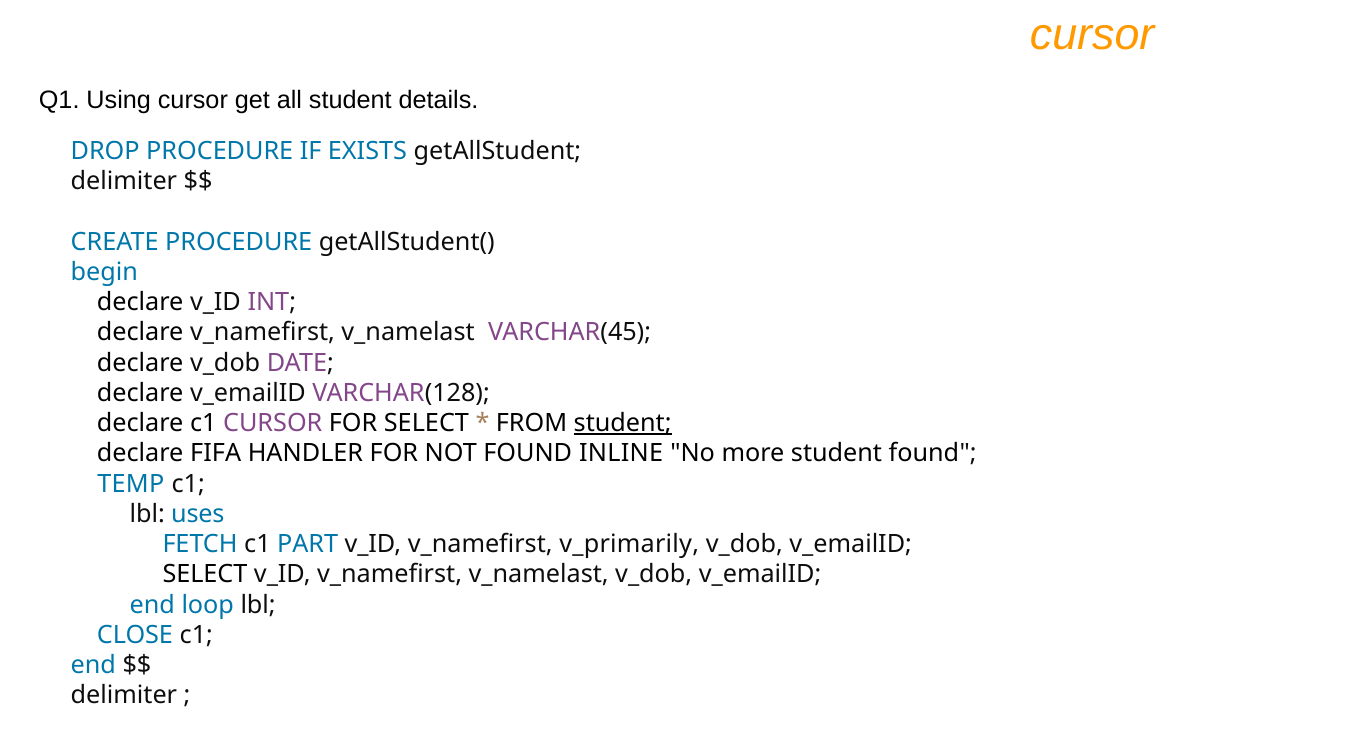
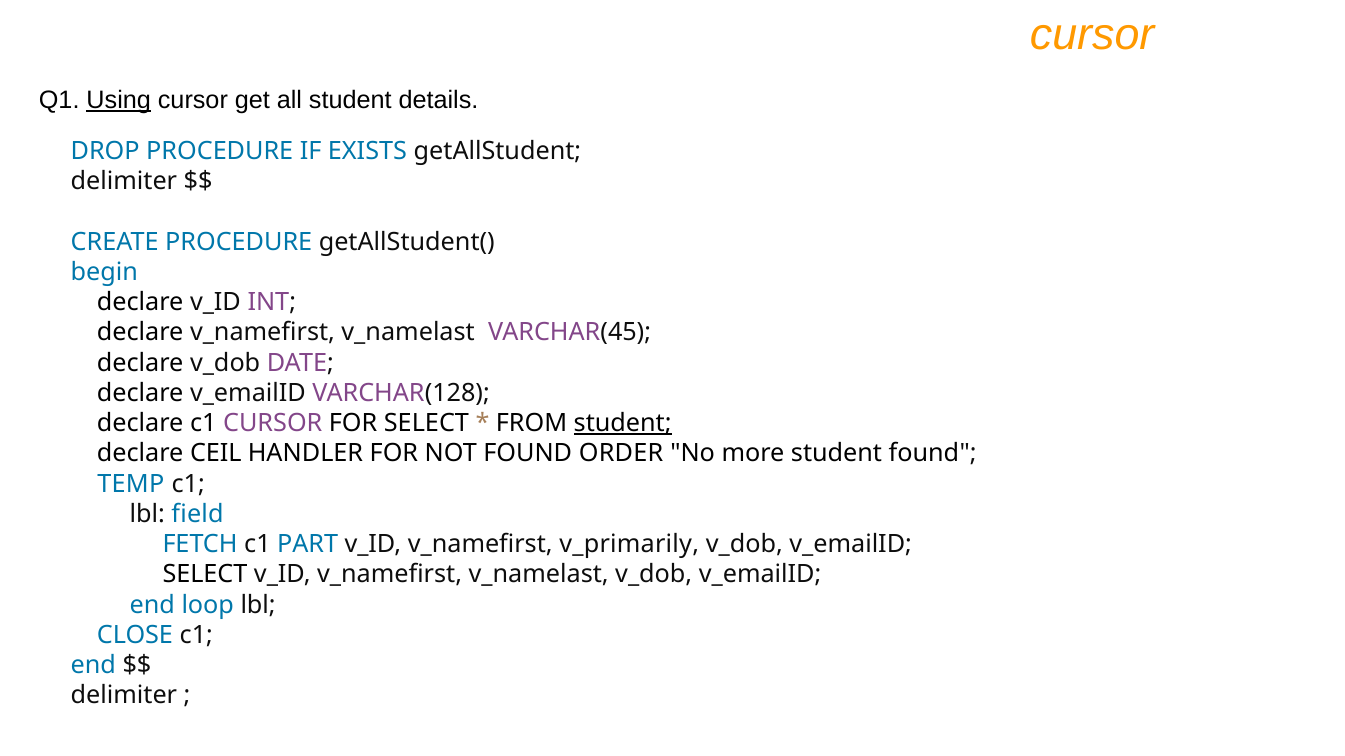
Using underline: none -> present (119, 100)
FIFA: FIFA -> CEIL (216, 454)
INLINE: INLINE -> ORDER (621, 454)
uses: uses -> field (198, 514)
